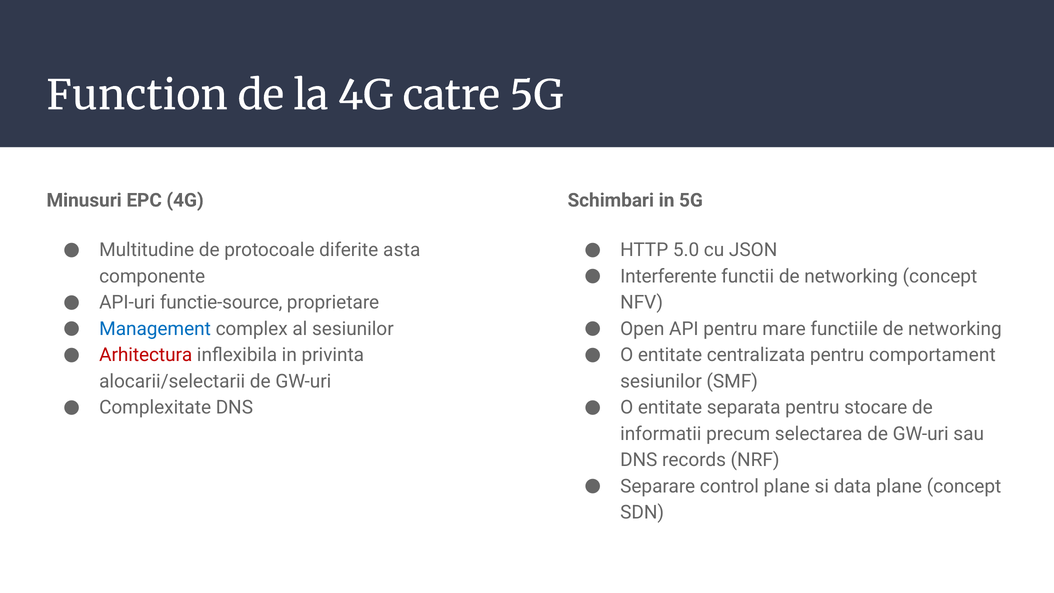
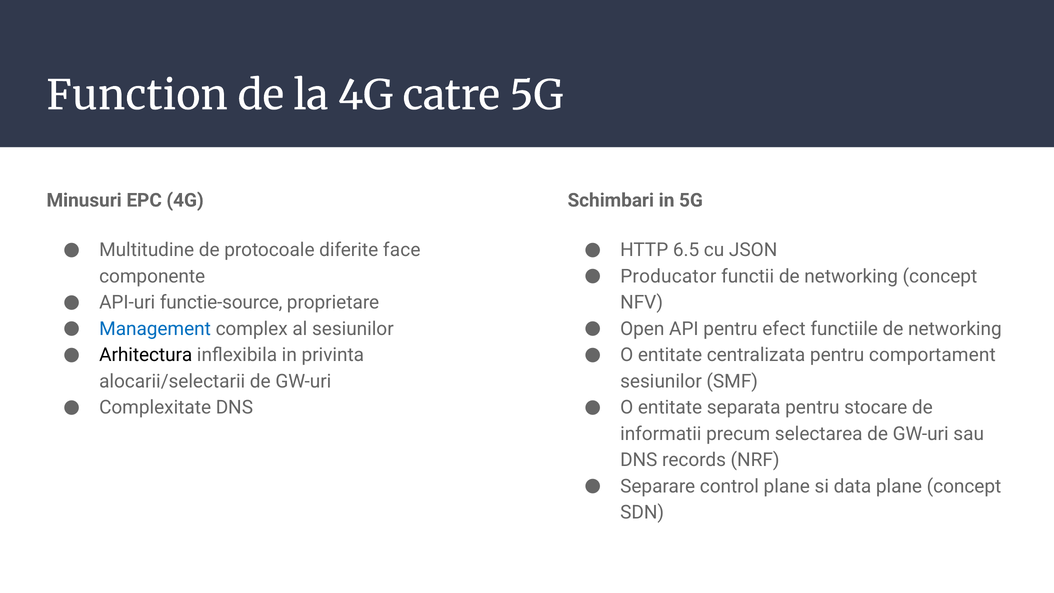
asta: asta -> face (402, 250)
5.0: 5.0 -> 6.5 (686, 250)
Interferente: Interferente -> Producator (668, 276)
mare: mare -> efect (784, 329)
Arhitectura colour: red -> black (146, 355)
